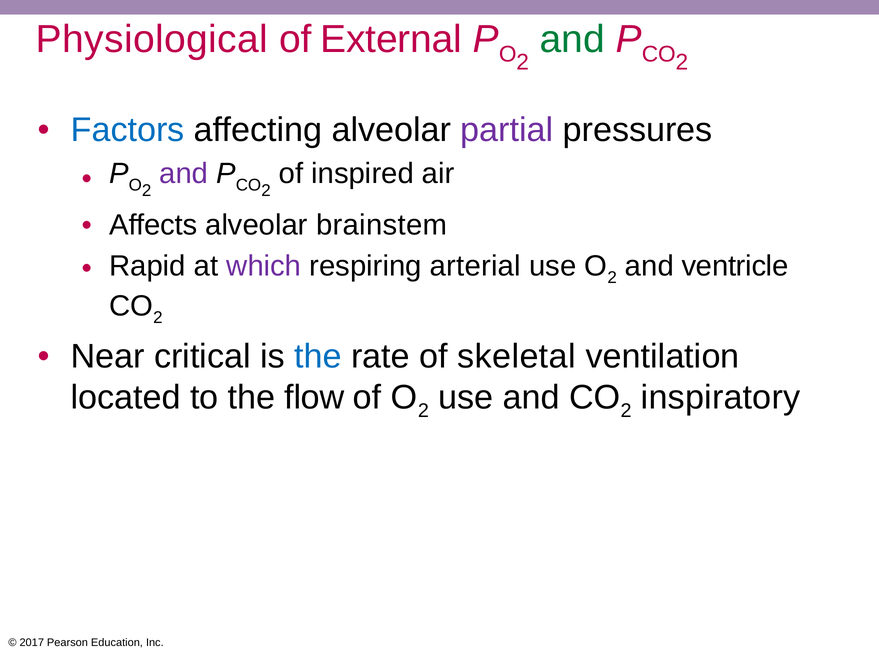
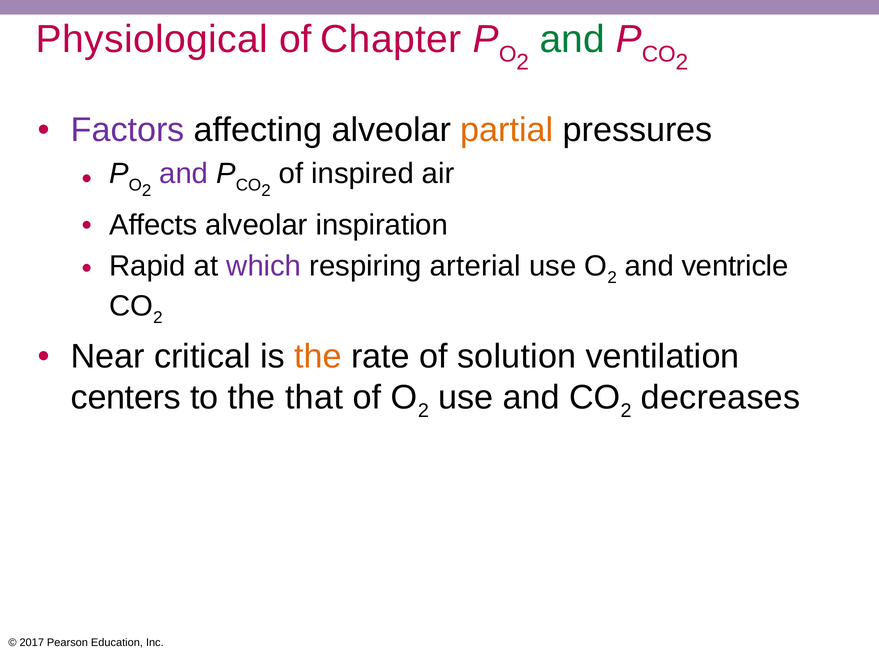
External: External -> Chapter (391, 39)
Factors colour: blue -> purple (128, 130)
partial colour: purple -> orange (507, 130)
brainstem: brainstem -> inspiration (382, 225)
the colour: blue -> orange (318, 357)
skeletal: skeletal -> solution (517, 357)
located: located -> centers (126, 398)
flow: flow -> that (314, 398)
inspiratory: inspiratory -> decreases (721, 398)
